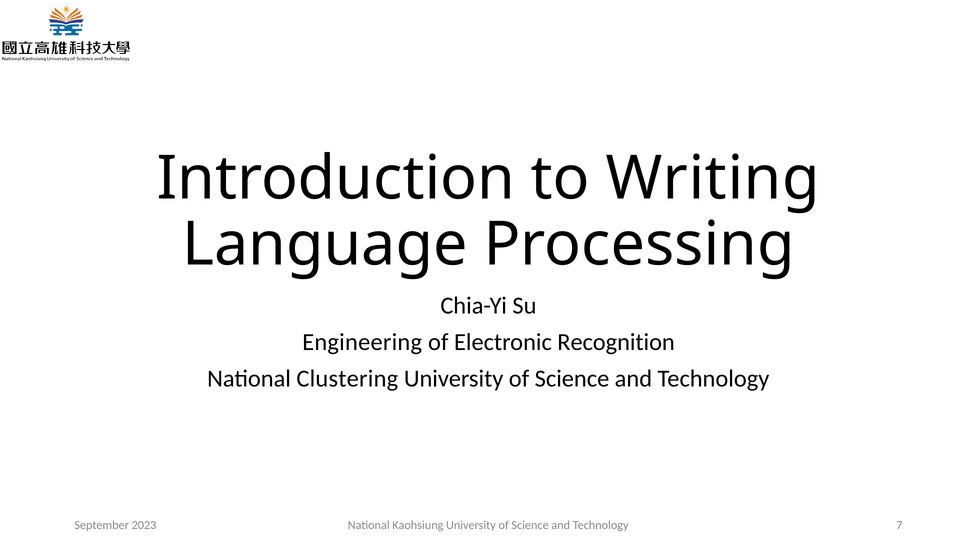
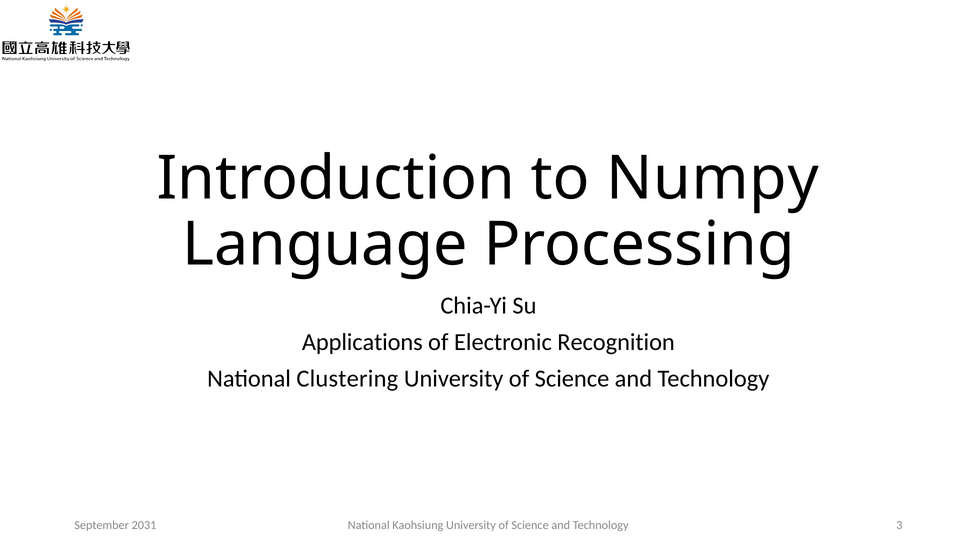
Writing: Writing -> Numpy (713, 178)
Engineering: Engineering -> Applications (362, 342)
7: 7 -> 3 (899, 525)
2023: 2023 -> 2031 (144, 525)
